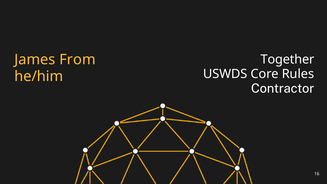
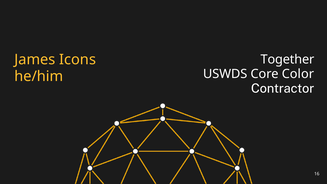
From: From -> Icons (78, 60)
Rules: Rules -> Color (298, 74)
